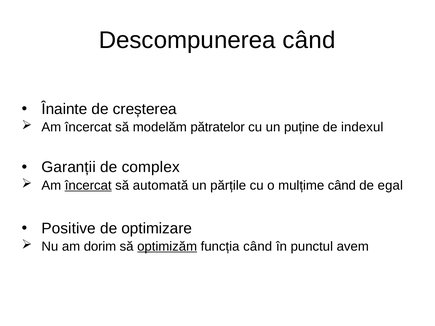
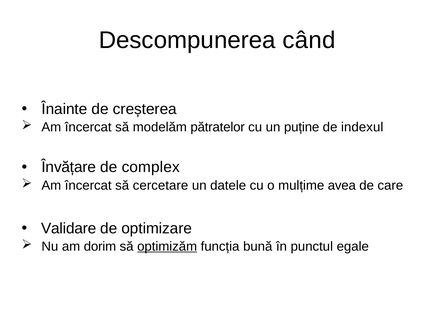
Garanții: Garanții -> Învățare (69, 167)
încercat underline: present -> none (88, 186)
automată: automată -> cercetare (161, 186)
părțile: părțile -> datele (228, 186)
mulțime când: când -> avea (342, 186)
egal: egal -> care (390, 186)
Positive: Positive -> Validare (69, 228)
funcția când: când -> bună (258, 247)
avem: avem -> egale (353, 247)
